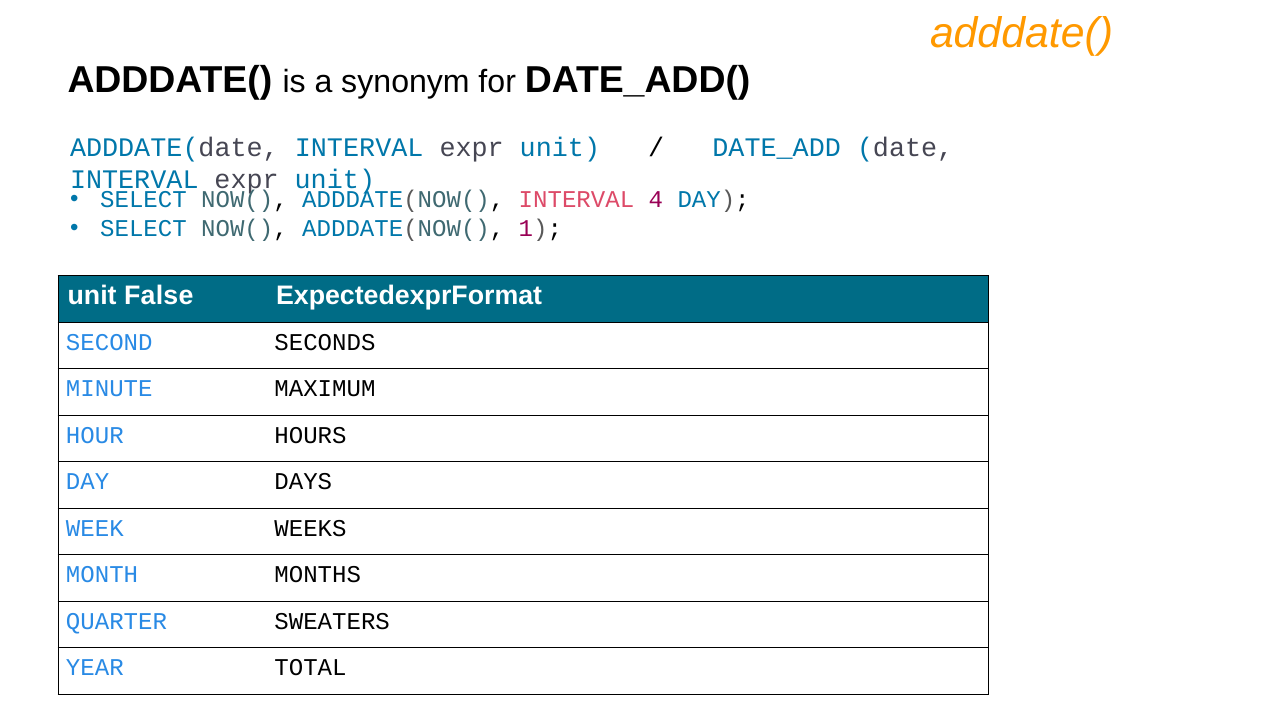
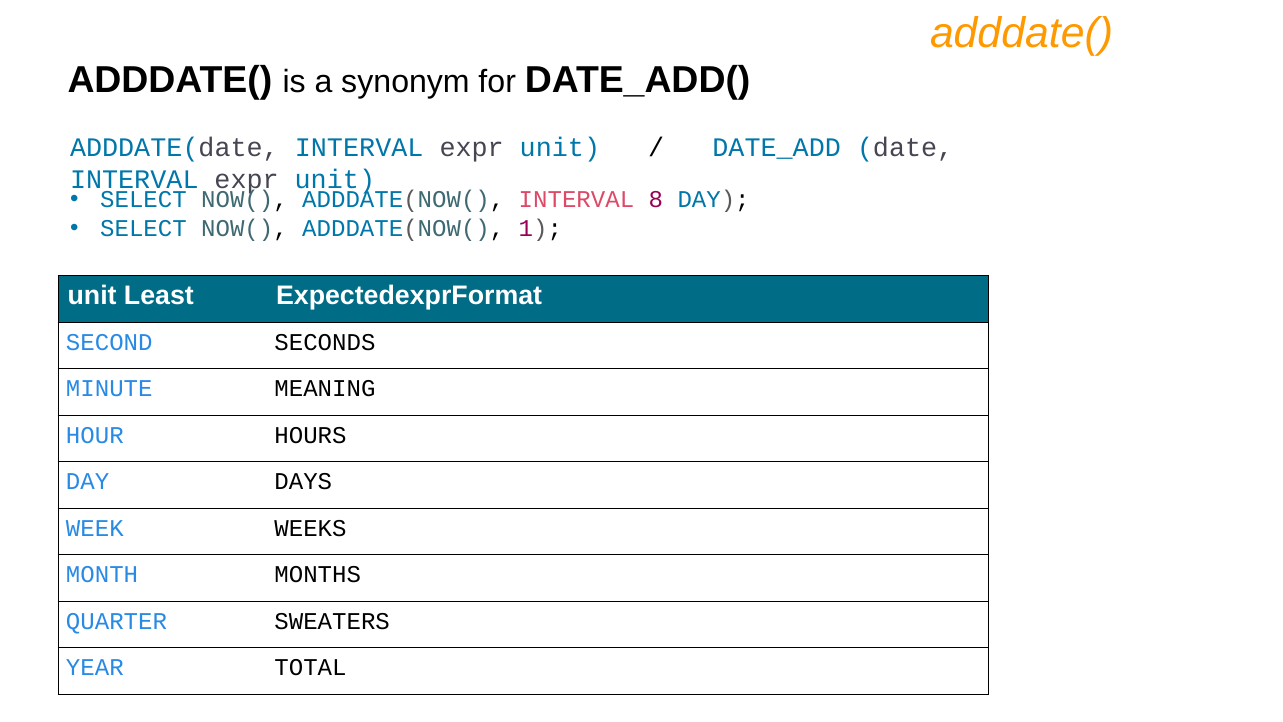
4: 4 -> 8 (656, 200)
False: False -> Least (159, 296)
MAXIMUM: MAXIMUM -> MEANING (325, 389)
